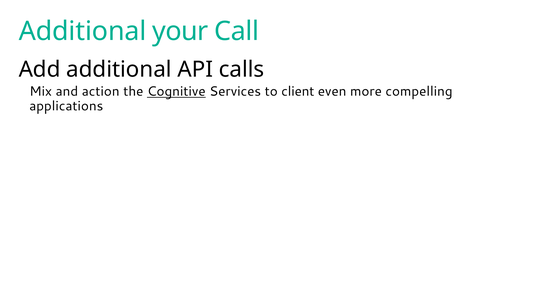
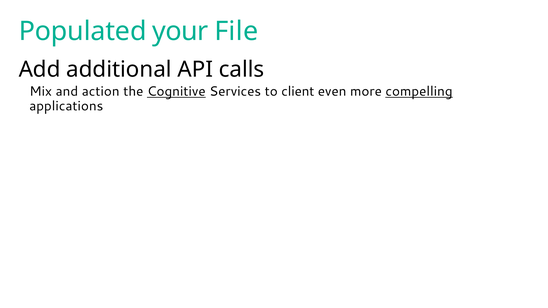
Additional: Additional -> Populated (83, 31)
Call: Call -> File (236, 31)
compelling underline: none -> present (419, 92)
